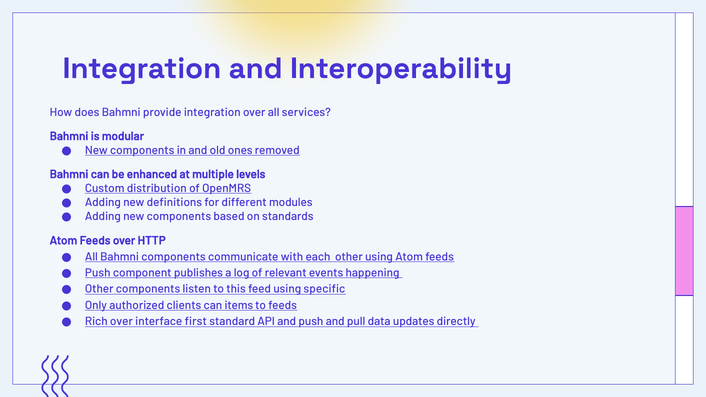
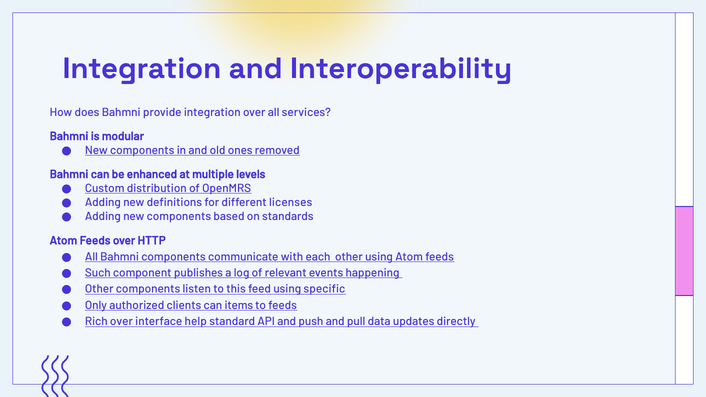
modules: modules -> licenses (291, 202)
Push: Push -> Such (98, 273)
first: first -> help (196, 322)
